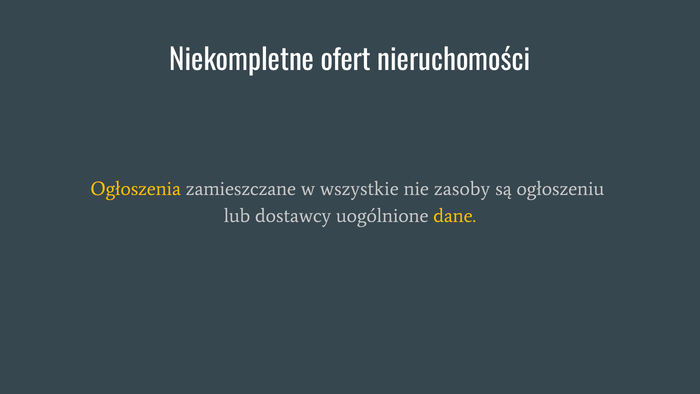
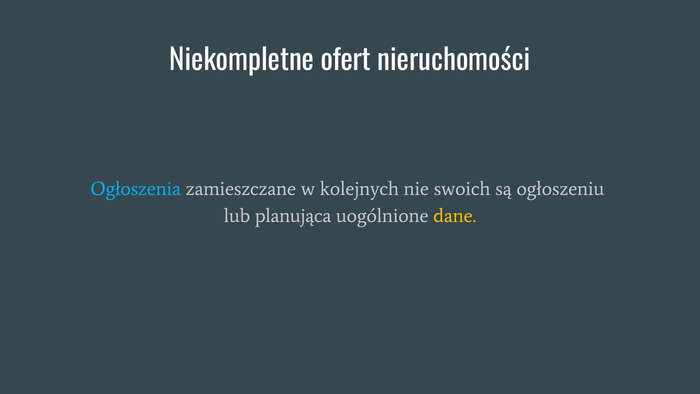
Ogłoszenia colour: yellow -> light blue (136, 189)
wszystkie: wszystkie -> kolejnych (359, 189)
zasoby: zasoby -> swoich (462, 189)
dostawcy: dostawcy -> planująca (293, 216)
